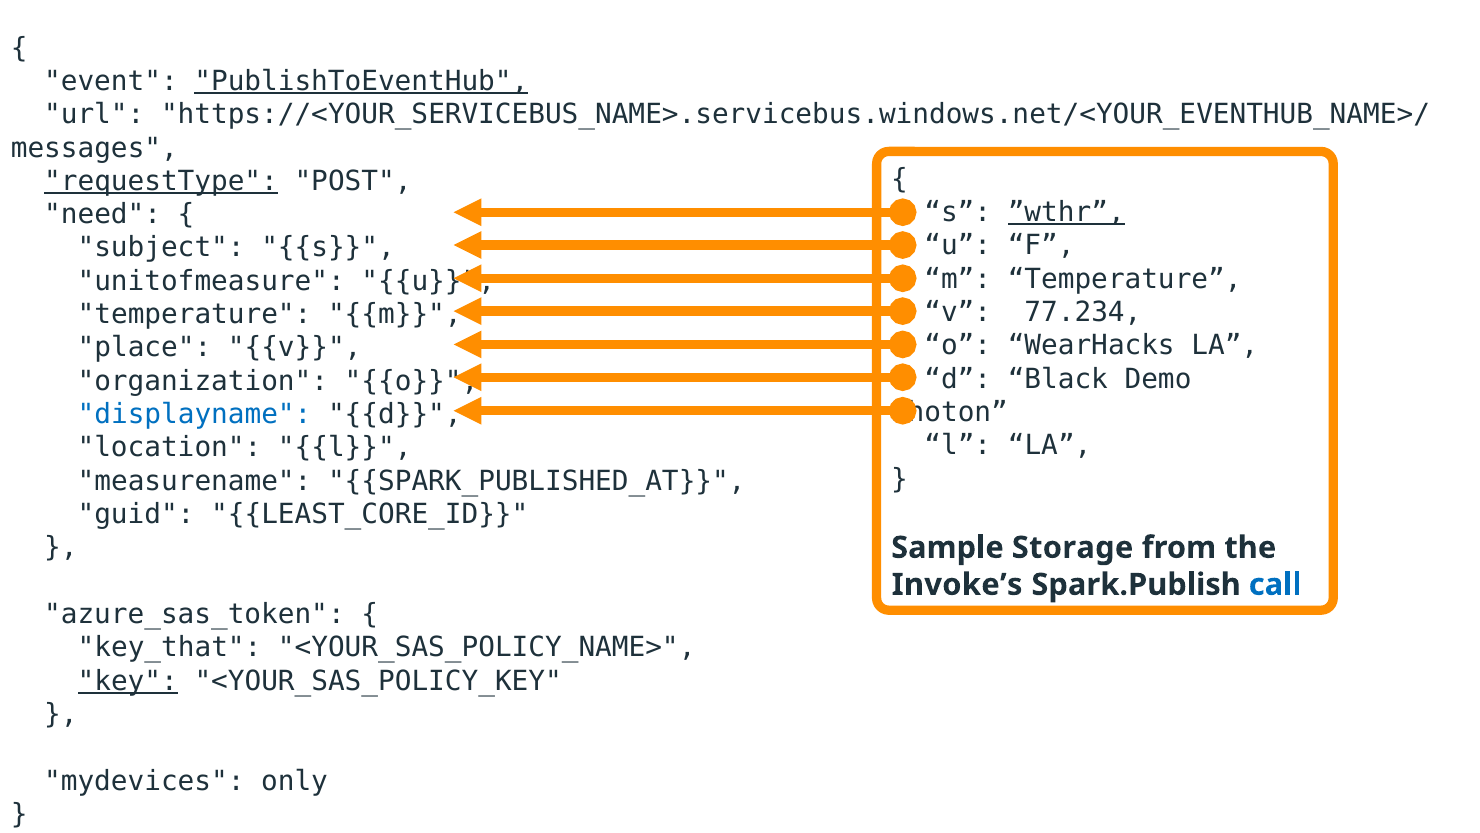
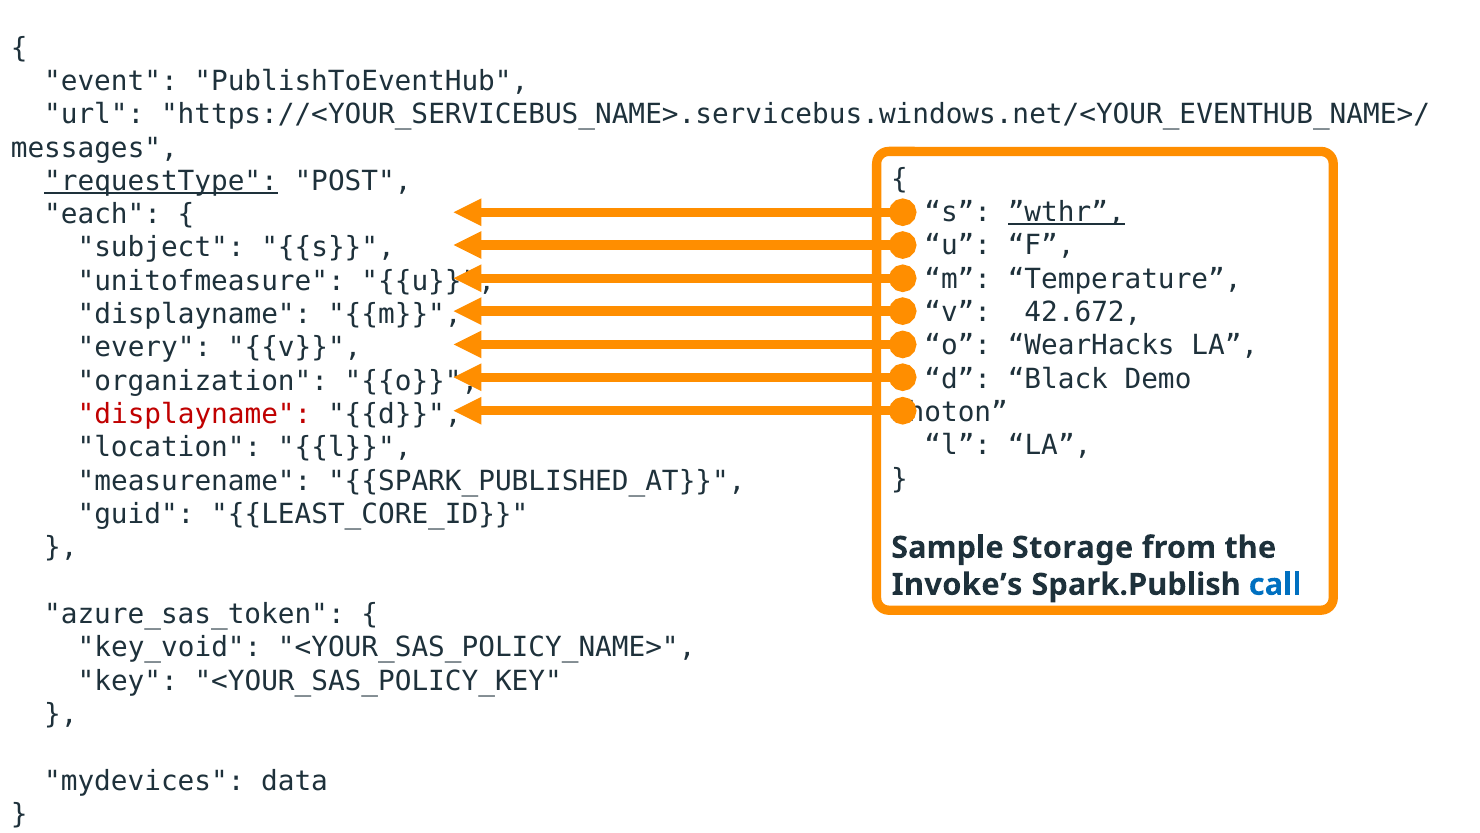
PublishToEventHub underline: present -> none (361, 81)
need: need -> each (103, 214)
77.234: 77.234 -> 42.672 (1083, 312)
temperature: temperature -> displayname (195, 314)
place: place -> every (144, 348)
displayname colour: blue -> red (195, 414)
key_that: key_that -> key_void (170, 647)
key underline: present -> none (128, 681)
only: only -> data (295, 780)
